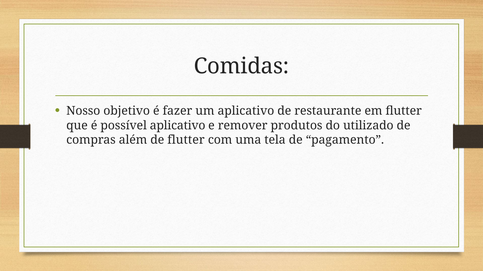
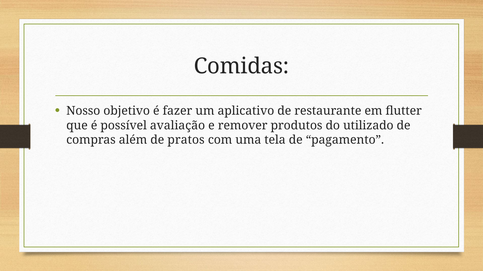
possível aplicativo: aplicativo -> avaliação (178, 126)
de flutter: flutter -> pratos (186, 140)
